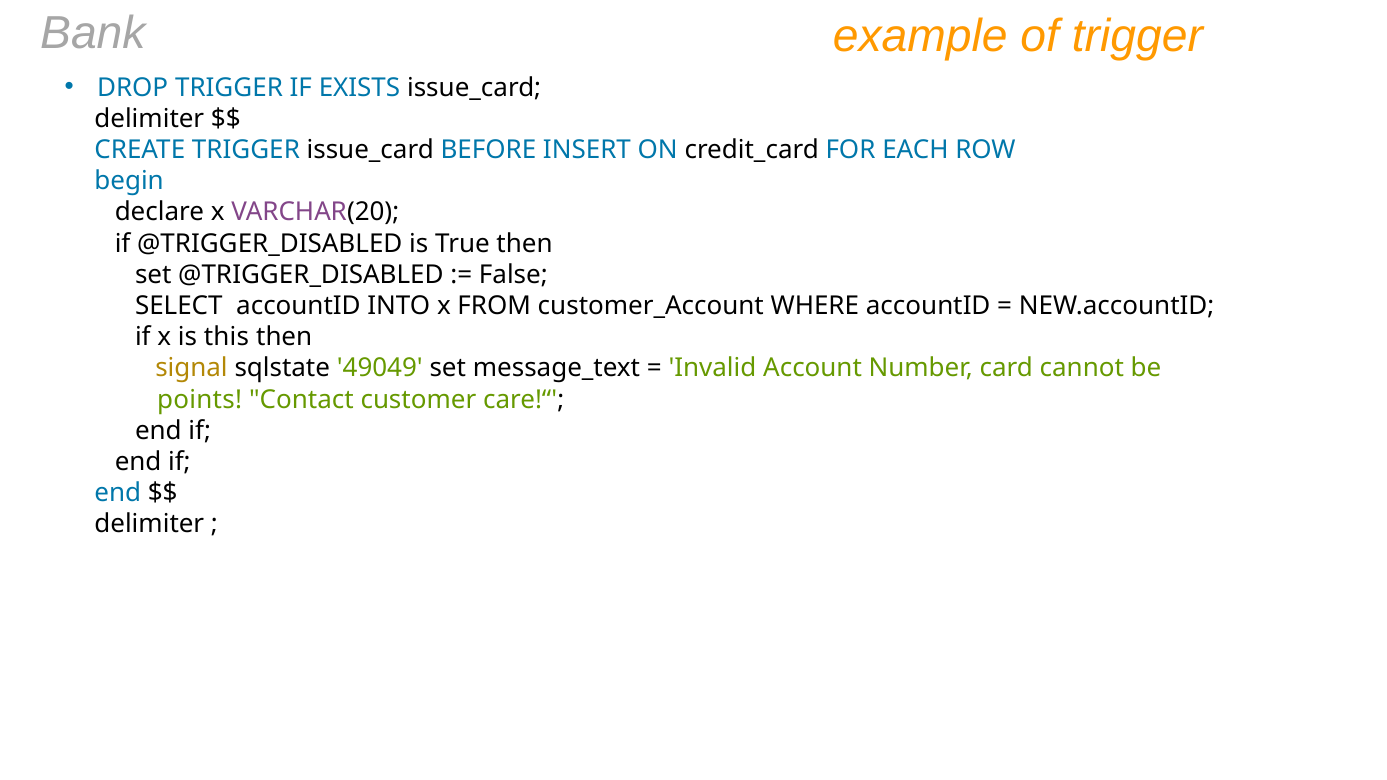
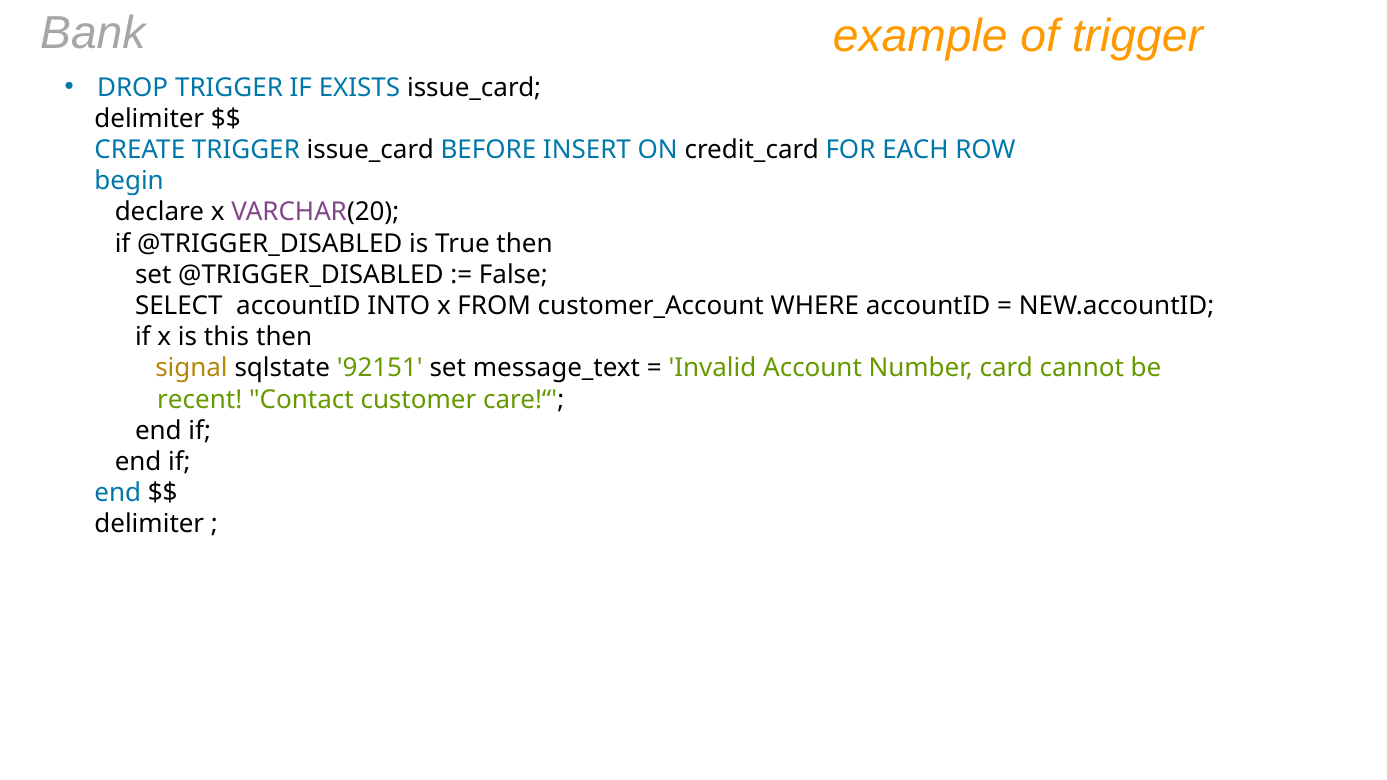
49049: 49049 -> 92151 (380, 368)
points: points -> recent (200, 400)
